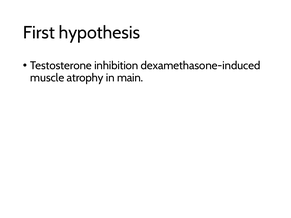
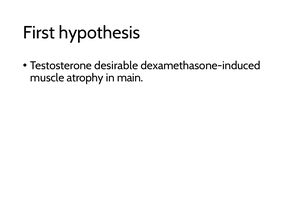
inhibition: inhibition -> desirable (116, 66)
